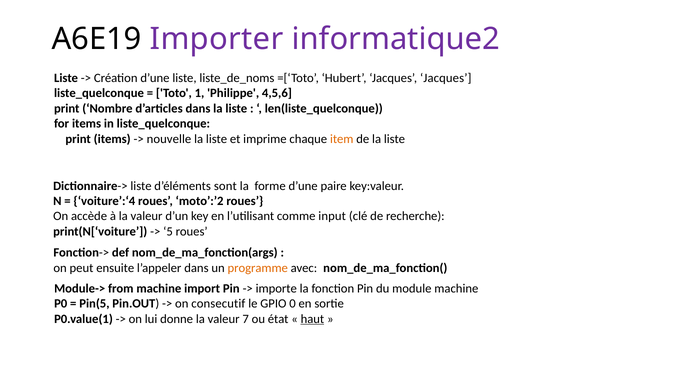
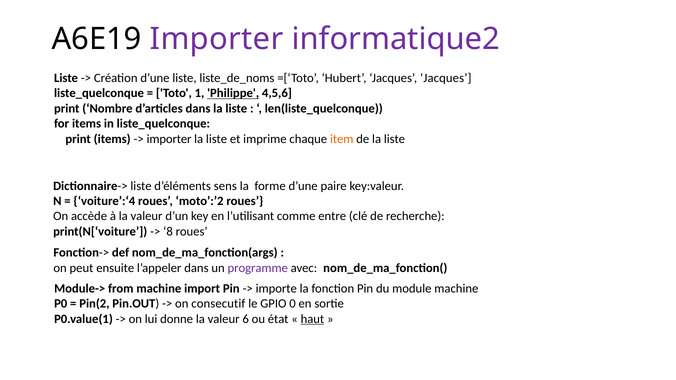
Philippe underline: none -> present (233, 93)
nouvelle: nouvelle -> importer (169, 139)
sont: sont -> sens (225, 186)
input: input -> entre (332, 216)
5: 5 -> 8 (168, 232)
programme colour: orange -> purple (258, 268)
Pin(5: Pin(5 -> Pin(2 (94, 304)
7: 7 -> 6 (246, 319)
